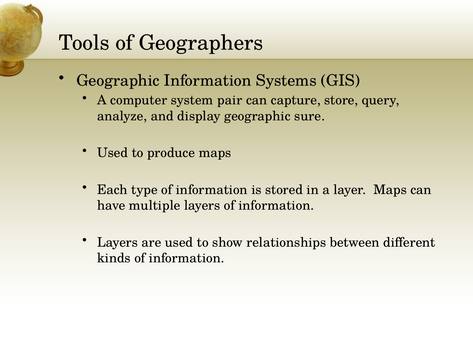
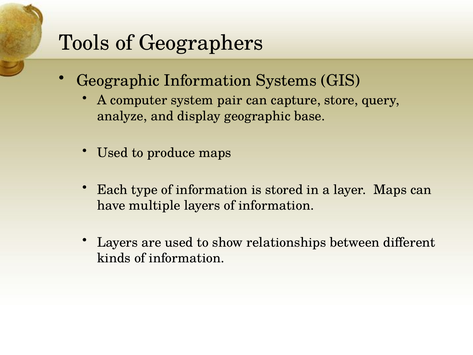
sure: sure -> base (310, 116)
